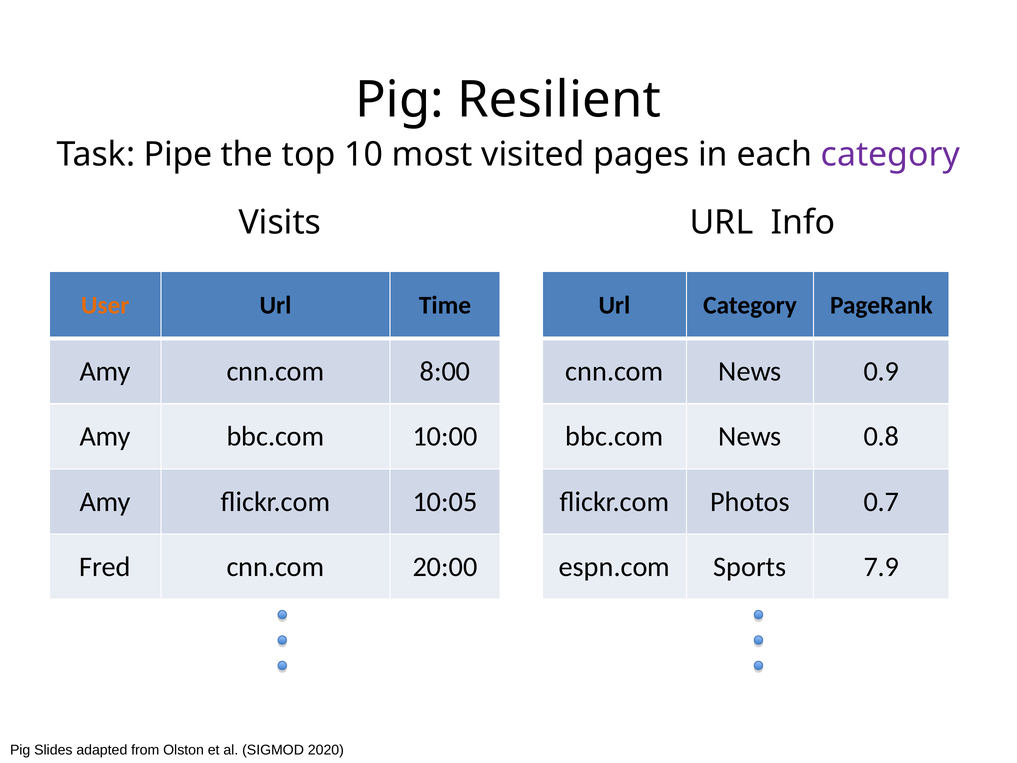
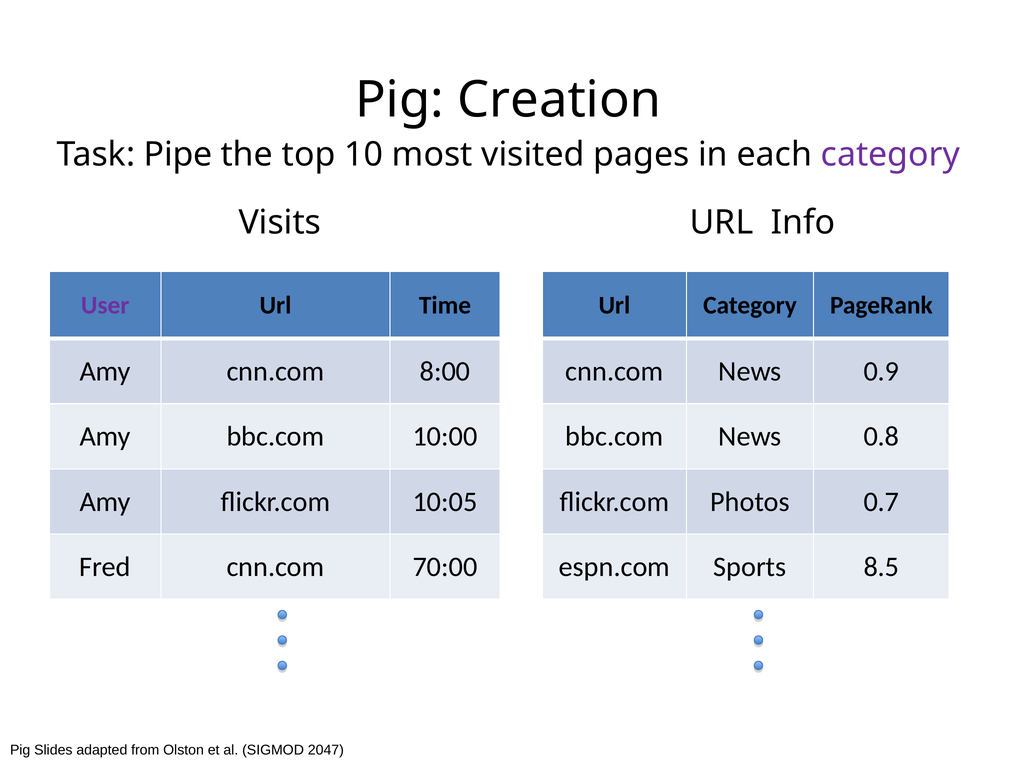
Resilient: Resilient -> Creation (559, 100)
User colour: orange -> purple (105, 305)
20:00: 20:00 -> 70:00 (445, 567)
7.9: 7.9 -> 8.5 (881, 567)
2020: 2020 -> 2047 (326, 750)
